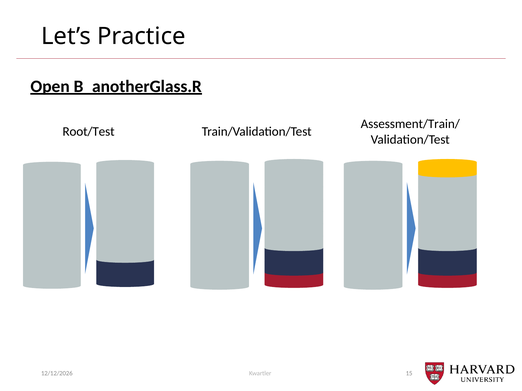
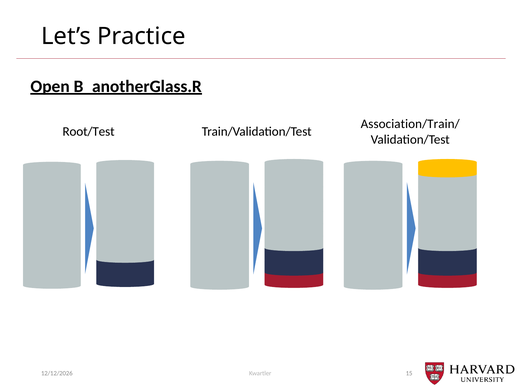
Assessment/Train/: Assessment/Train/ -> Association/Train/ (410, 124)
